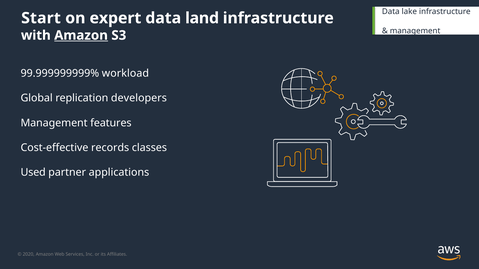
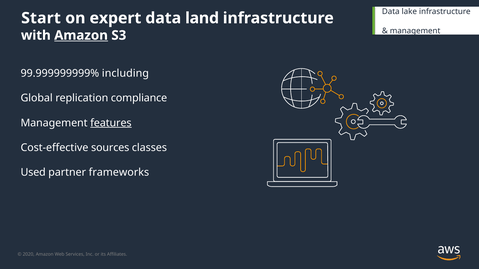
workload: workload -> including (125, 74)
developers: developers -> compliance (139, 98)
features underline: none -> present (111, 123)
records: records -> sources (110, 148)
applications: applications -> frameworks (119, 173)
